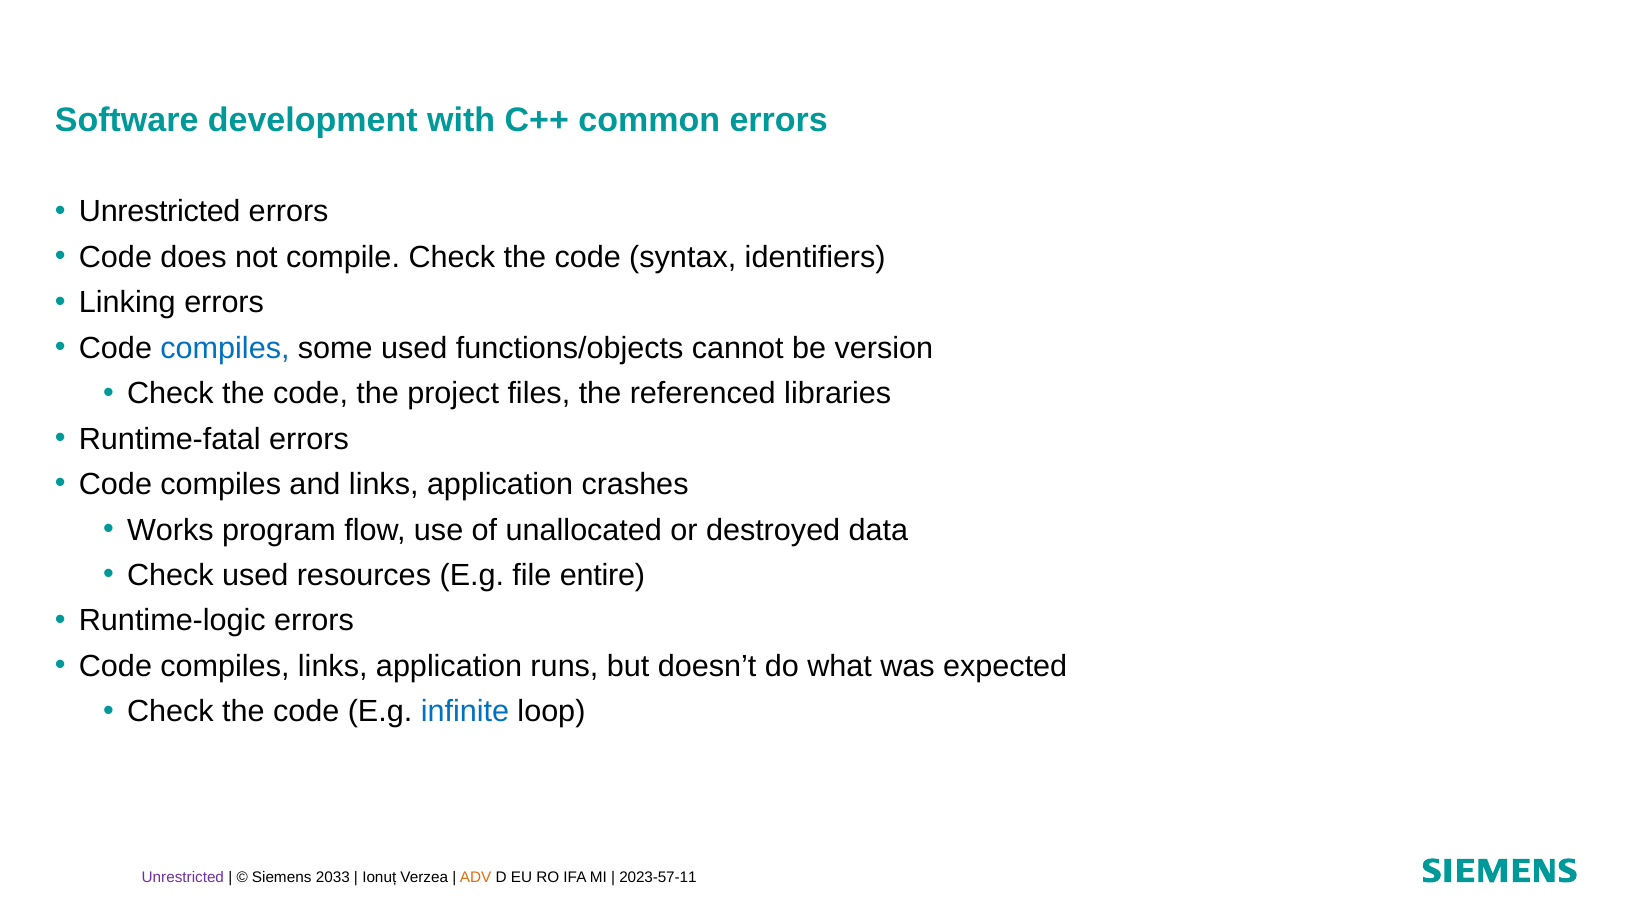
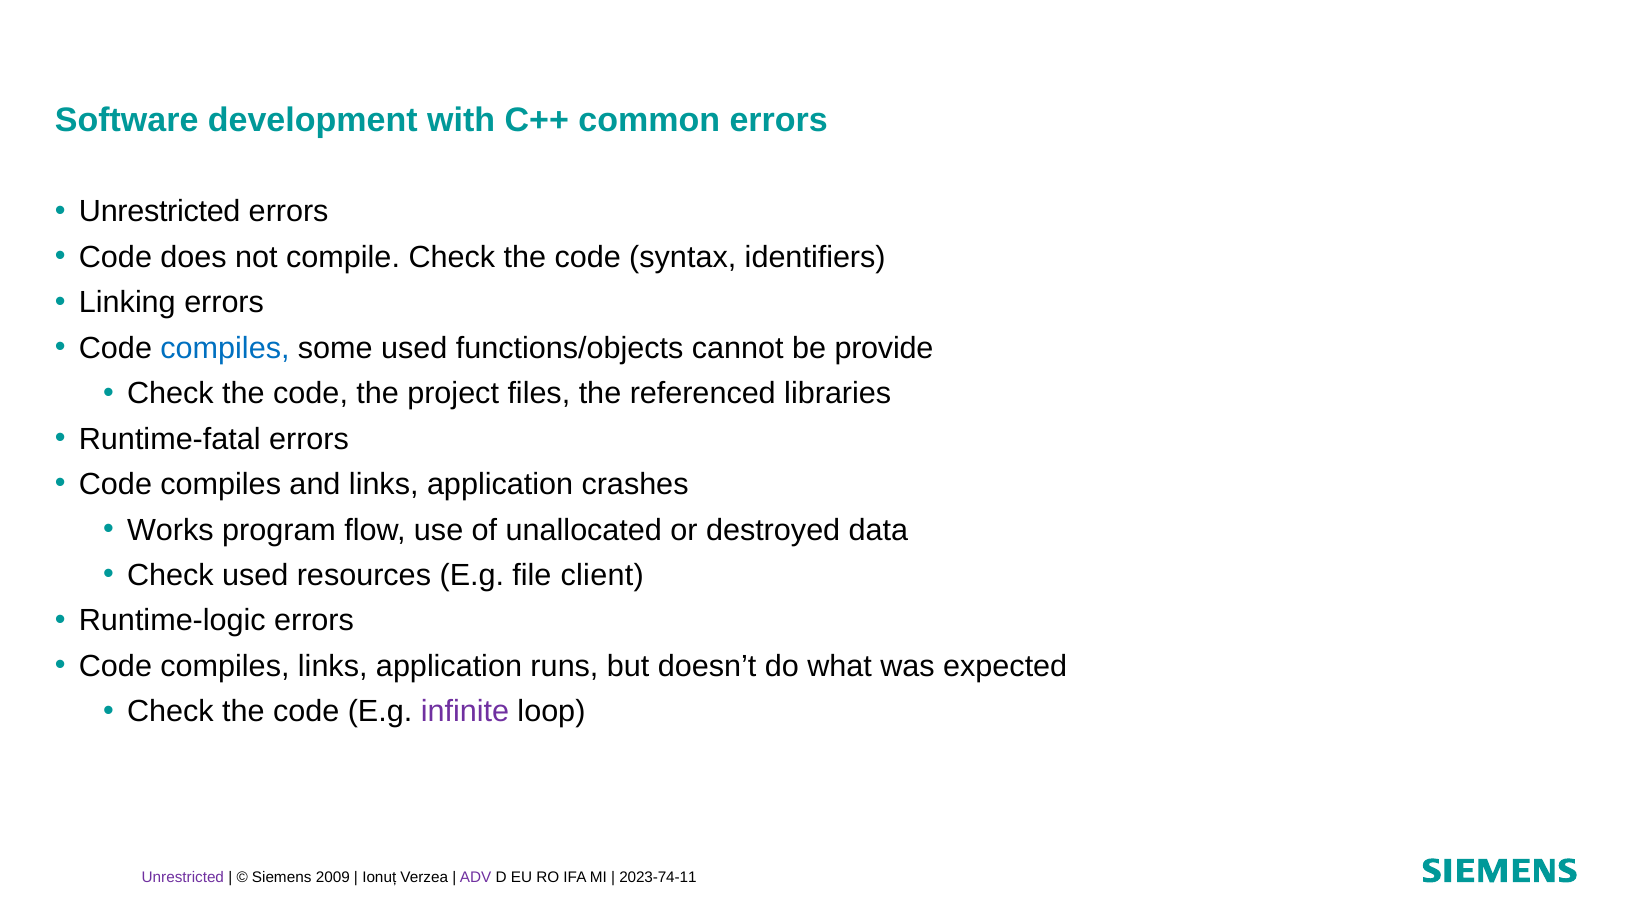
version: version -> provide (884, 348)
entire: entire -> client (602, 576)
infinite colour: blue -> purple (465, 712)
2033: 2033 -> 2009 (333, 878)
ADV colour: orange -> purple (476, 878)
2023-57-11: 2023-57-11 -> 2023-74-11 (658, 878)
